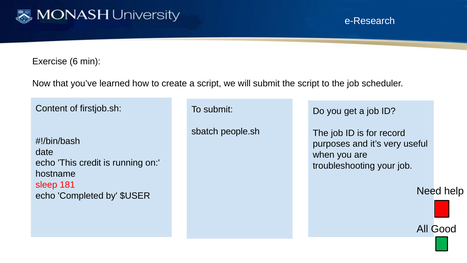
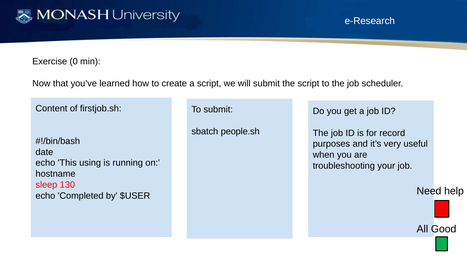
6: 6 -> 0 (74, 61)
credit: credit -> using (90, 163)
181: 181 -> 130 (67, 185)
